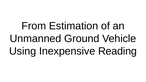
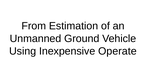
Reading: Reading -> Operate (117, 51)
